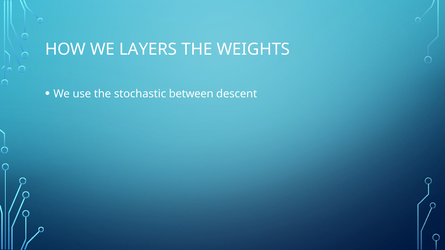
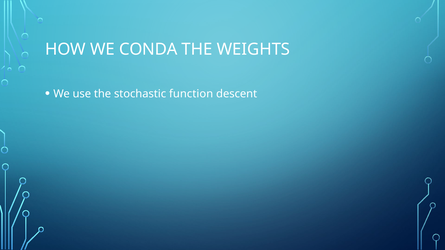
LAYERS: LAYERS -> CONDA (148, 49)
between: between -> function (191, 94)
